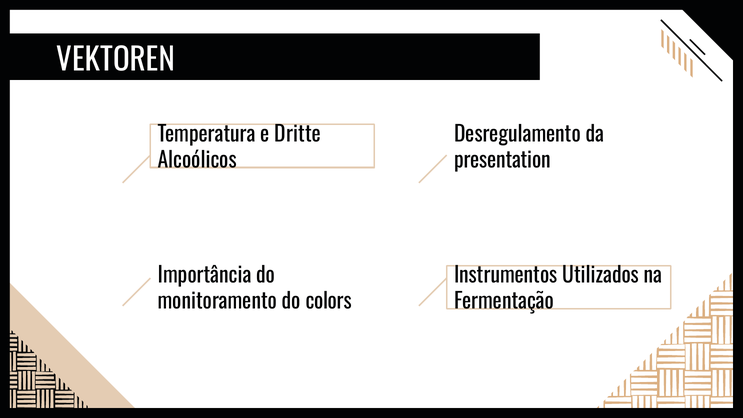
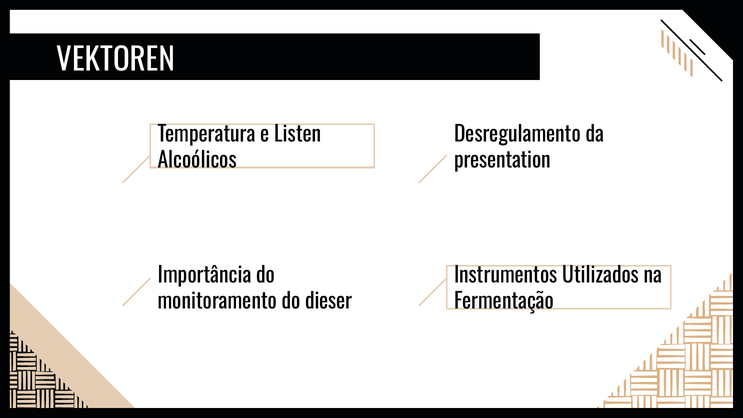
Dritte: Dritte -> Listen (298, 134)
colors: colors -> dieser (329, 302)
